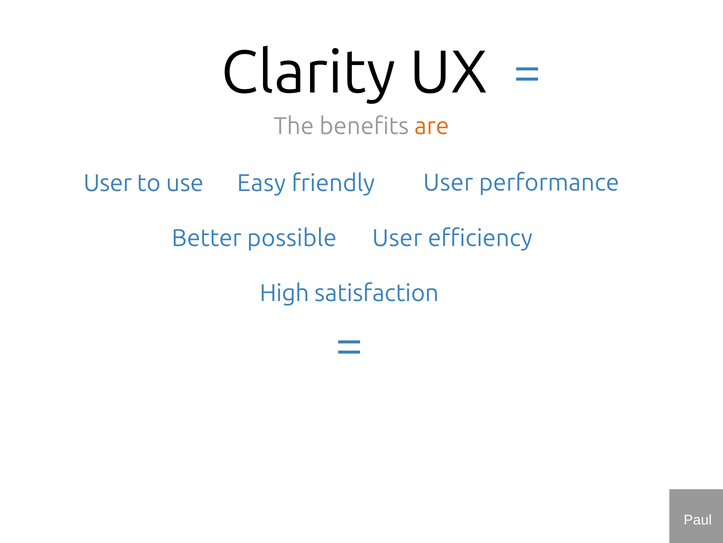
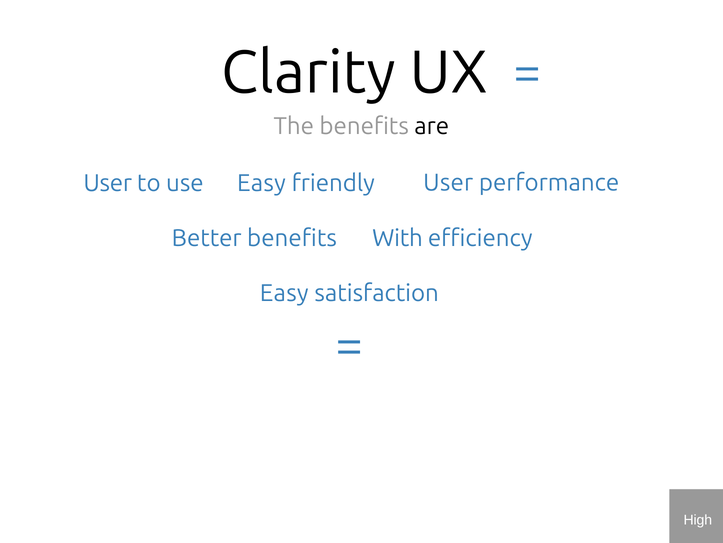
are colour: orange -> black (432, 126)
Better possible: possible -> benefits (292, 238)
User: User -> With (397, 238)
High: High -> Easy (284, 293)
Paul: Paul -> High (698, 519)
